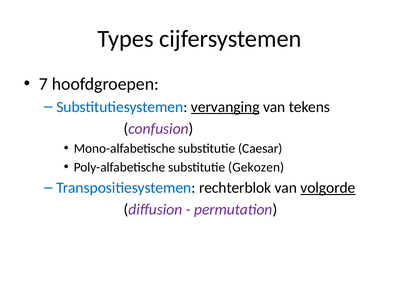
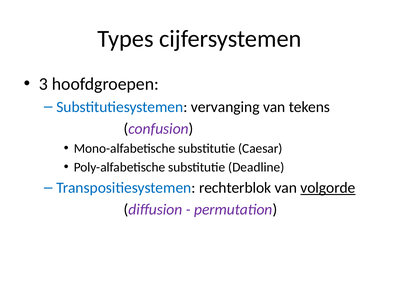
7: 7 -> 3 (43, 84)
vervanging underline: present -> none (225, 107)
Gekozen: Gekozen -> Deadline (256, 167)
